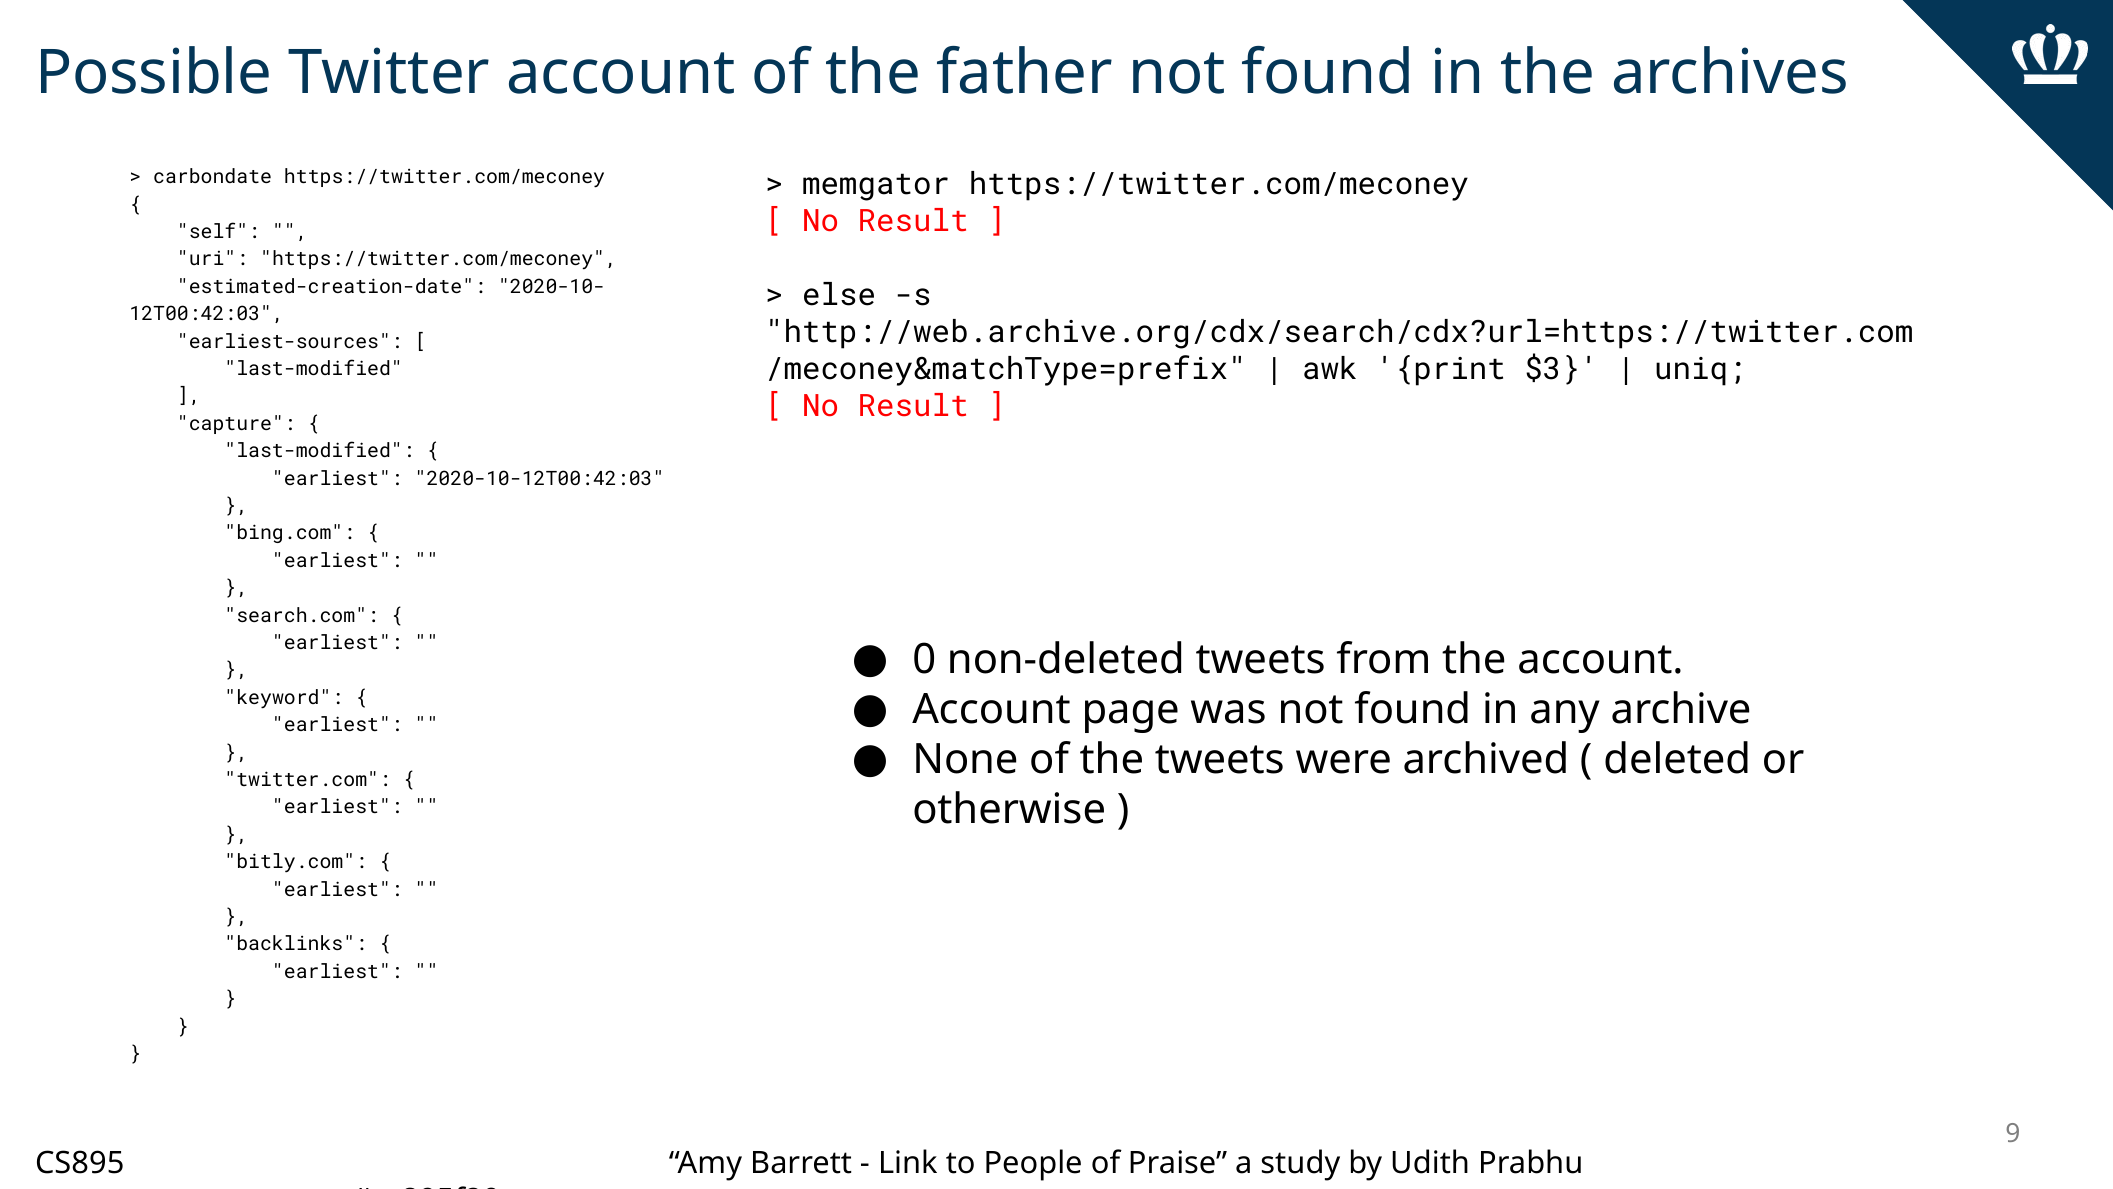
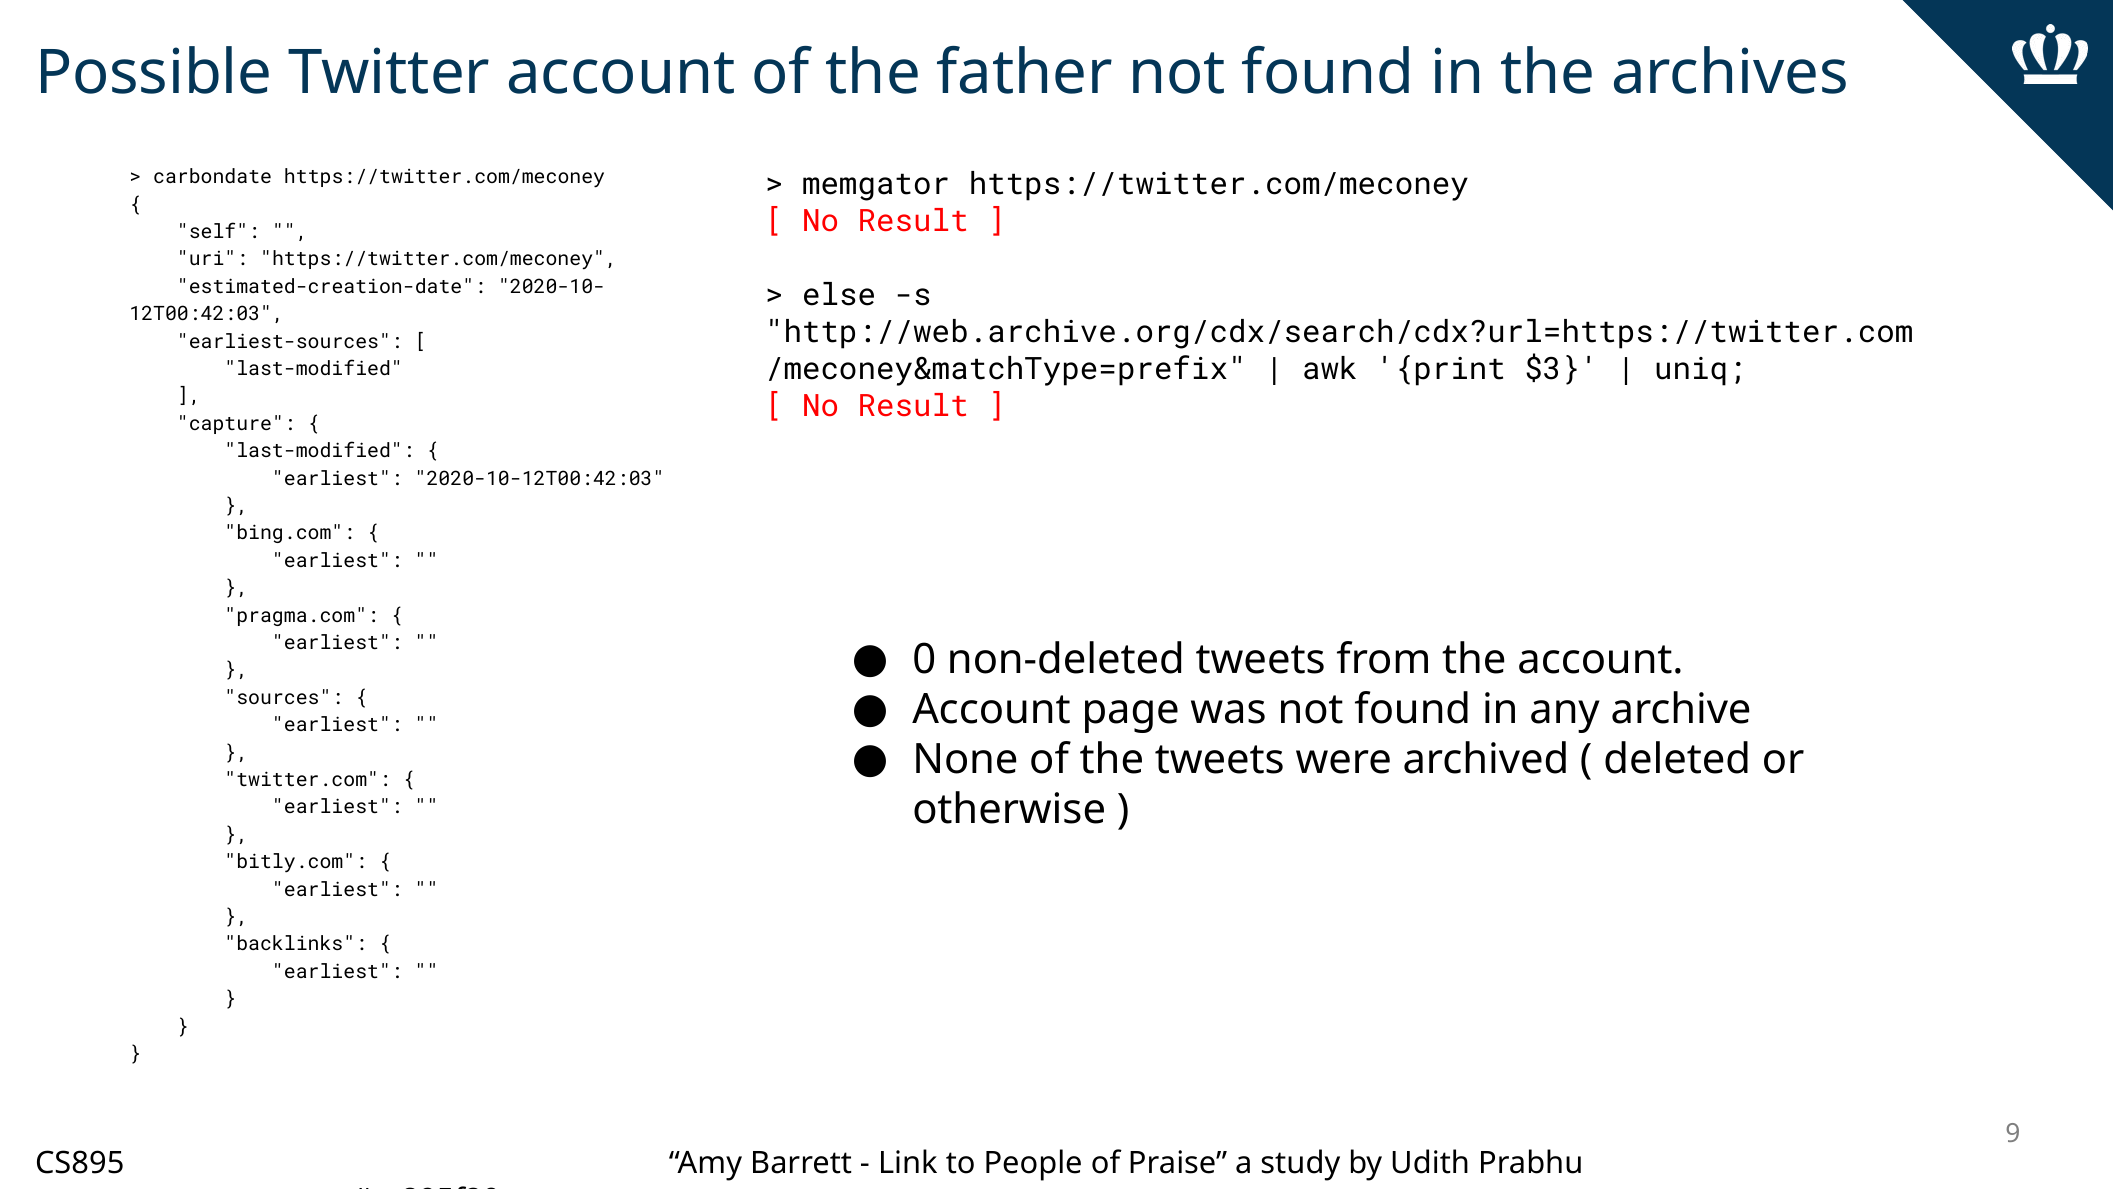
search.com: search.com -> pragma.com (302, 615)
keyword: keyword -> sources (284, 697)
